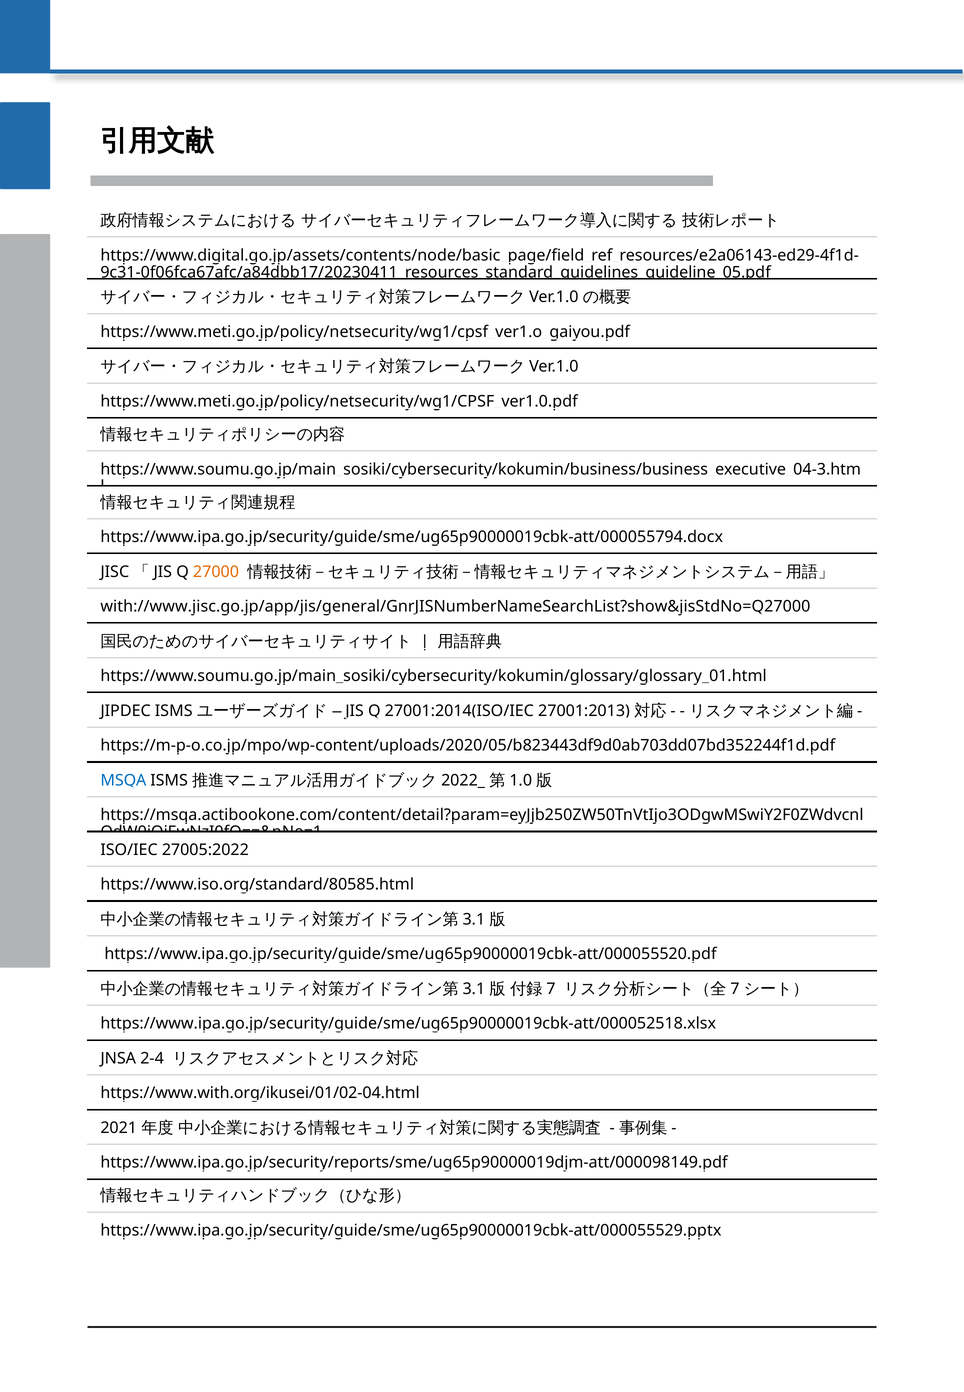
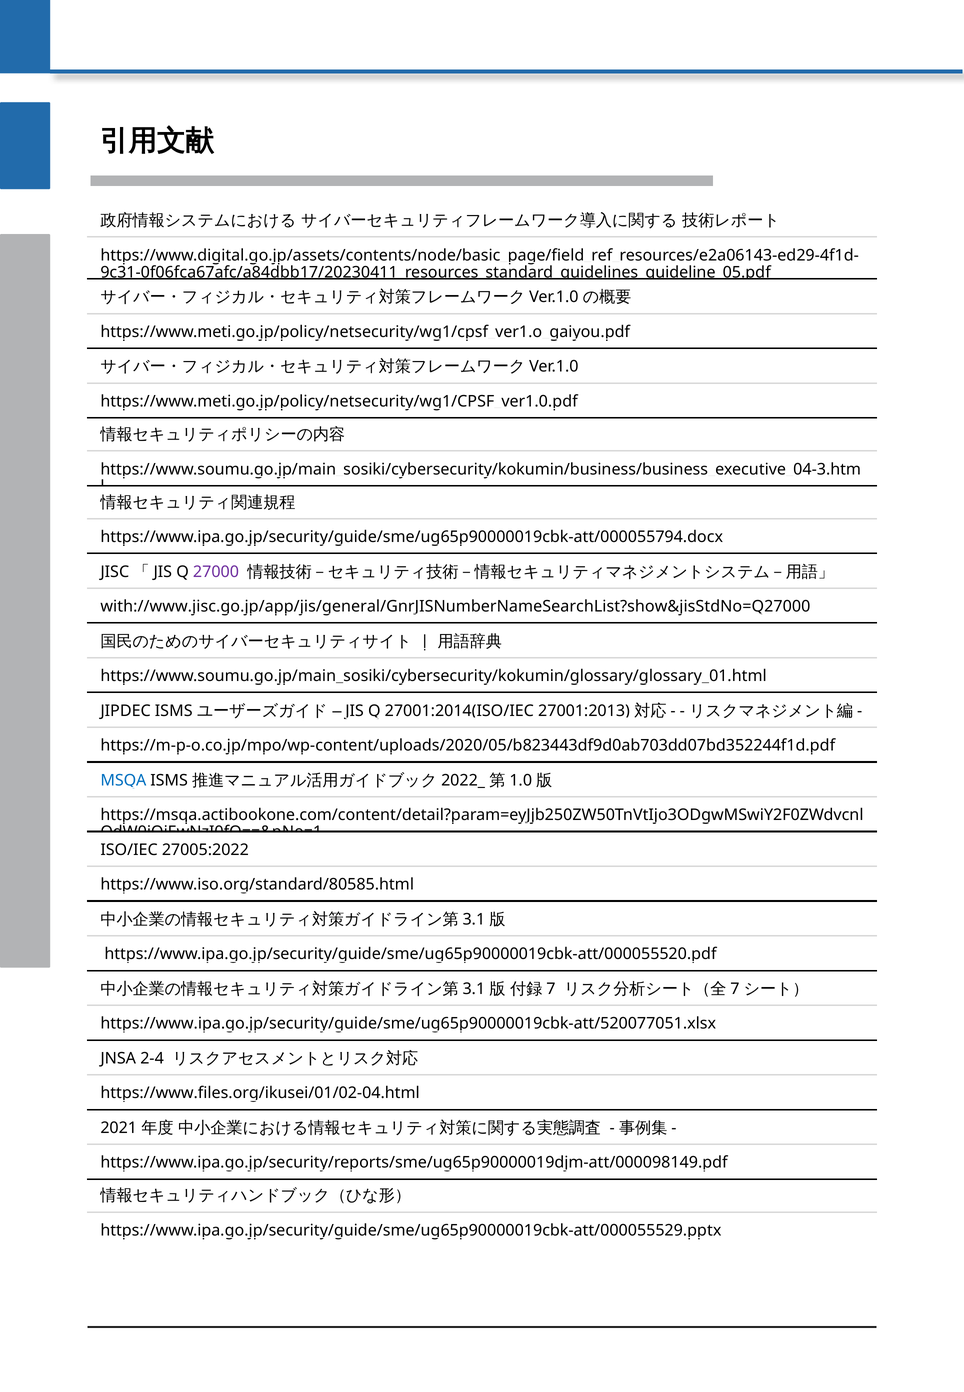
27000 colour: orange -> purple (216, 572)
https://www.ipa.go.jp/security/guide/sme/ug65p90000019cbk-att/000052518.xlsx: https://www.ipa.go.jp/security/guide/sme/ug65p90000019cbk-att/000052518.xlsx -> https://www.ipa.go.jp/security/guide/sme/ug65p90000019cbk-att/520077051.xlsx (408, 1024)
https://www.with.org/ikusei/01/02-04.html: https://www.with.org/ikusei/01/02-04.html -> https://www.files.org/ikusei/01/02-04.html (260, 1093)
